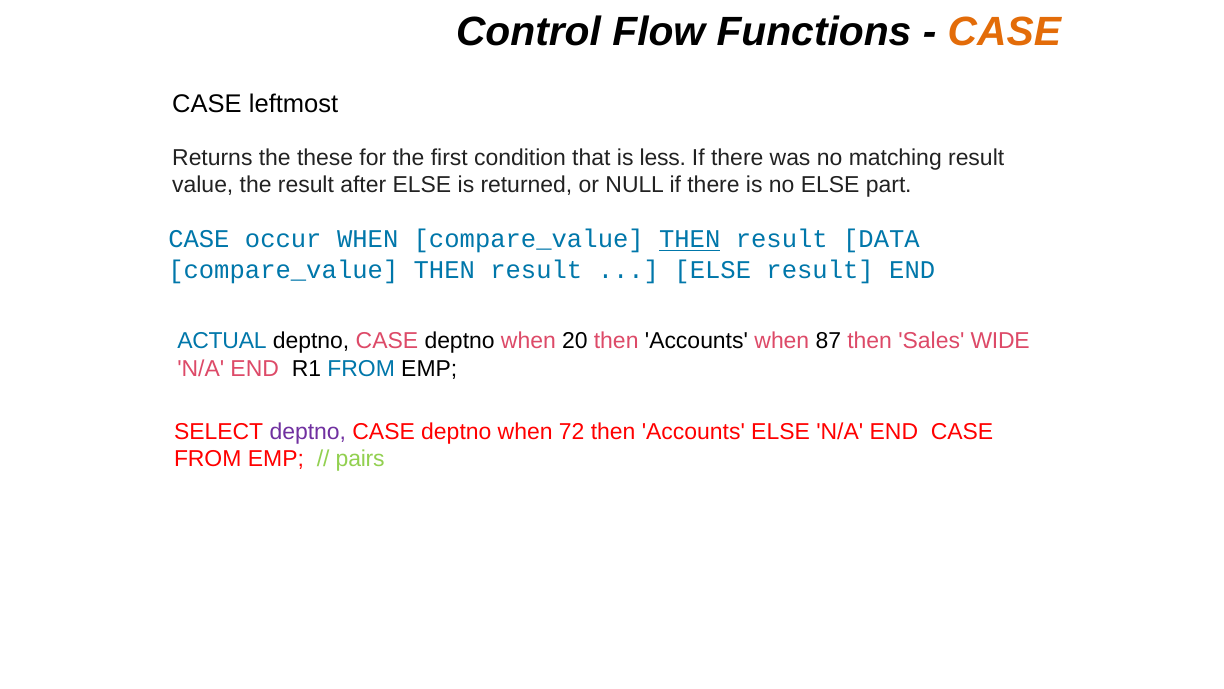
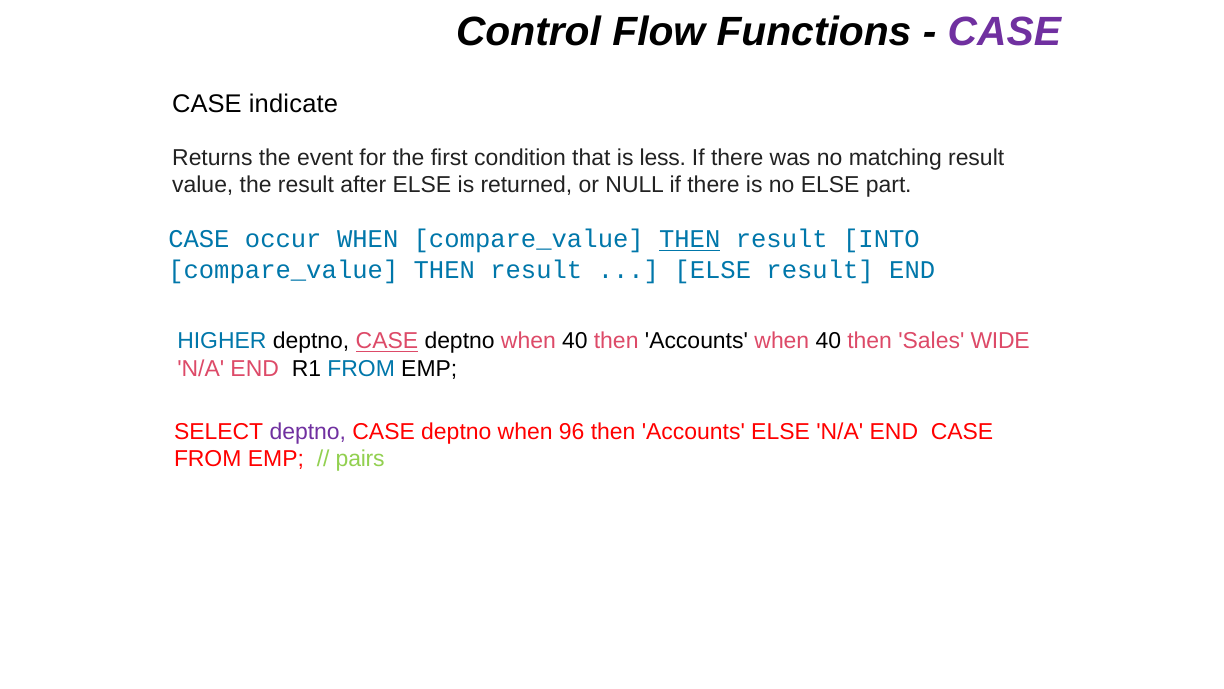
CASE colour: orange -> purple (1004, 32)
leftmost: leftmost -> indicate (293, 104)
these: these -> event (325, 158)
DATA: DATA -> INTO (881, 239)
ACTUAL: ACTUAL -> HIGHER (222, 341)
CASE underline: none -> present (387, 341)
deptno when 20: 20 -> 40 (575, 341)
Accounts when 87: 87 -> 40 (828, 341)
72: 72 -> 96 (572, 431)
